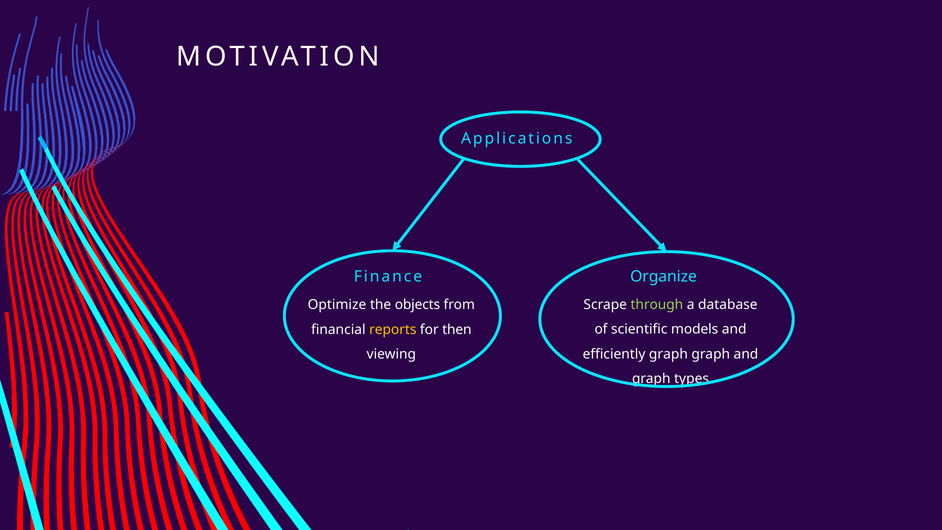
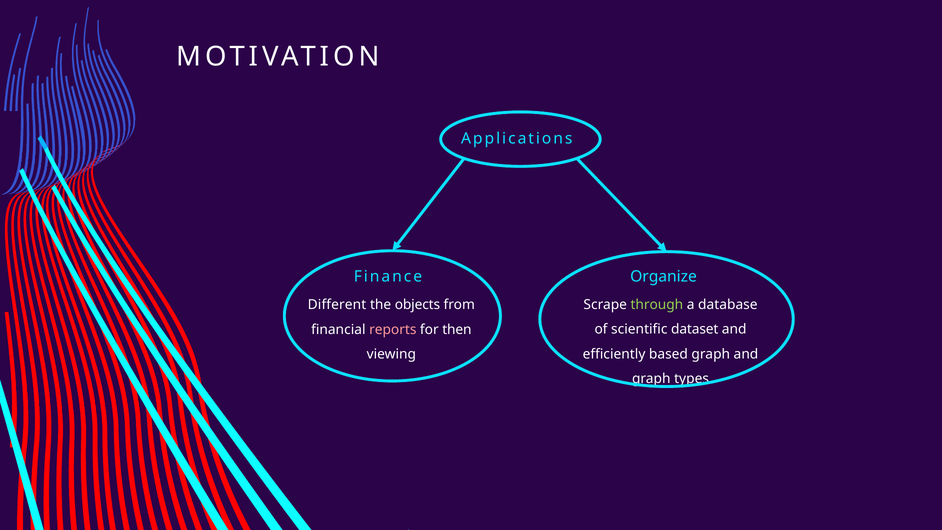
Optimize: Optimize -> Different (337, 305)
models: models -> dataset (695, 329)
reports colour: yellow -> pink (393, 329)
efficiently graph: graph -> based (668, 354)
